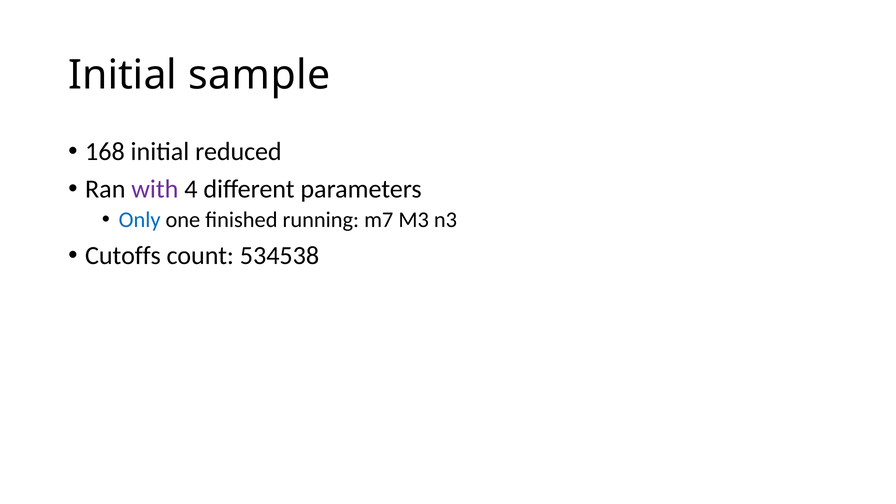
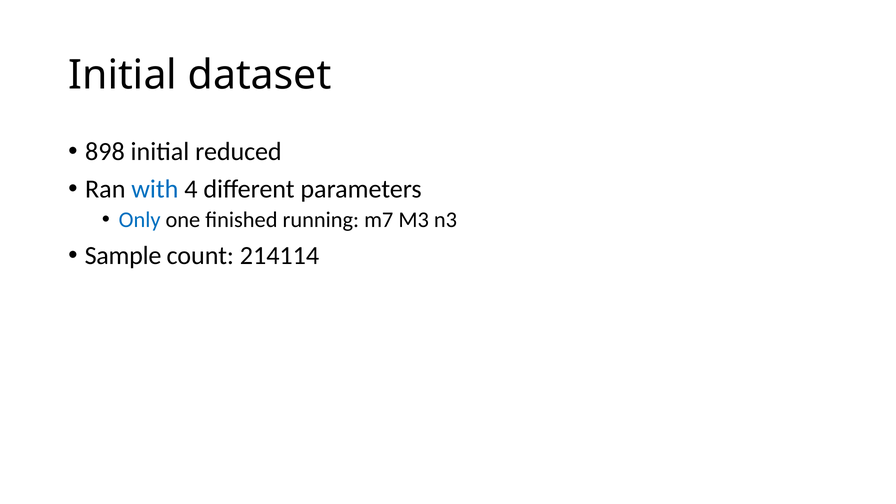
sample: sample -> dataset (260, 75)
168: 168 -> 898 (105, 151)
with colour: purple -> blue (155, 189)
Cutoffs: Cutoffs -> Sample (123, 255)
534538: 534538 -> 214114 (279, 255)
